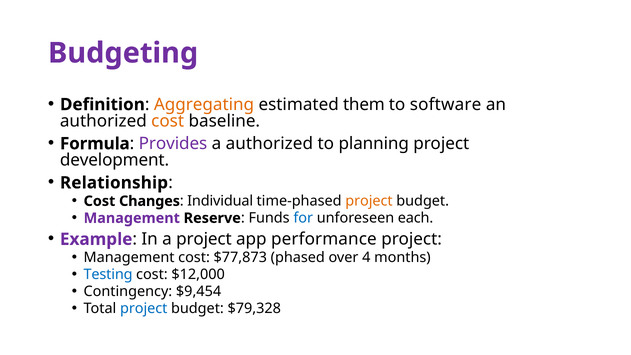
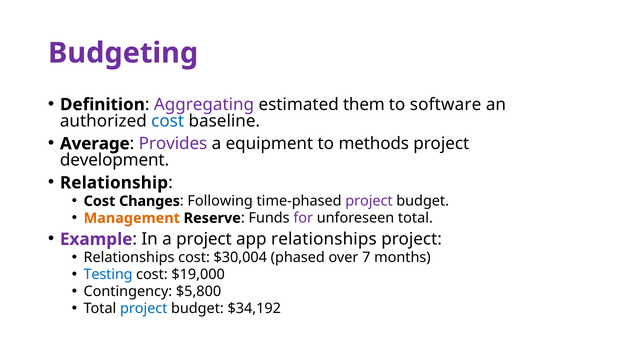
Aggregating colour: orange -> purple (204, 104)
cost colour: orange -> blue (168, 121)
Formula: Formula -> Average (95, 144)
a authorized: authorized -> equipment (269, 144)
planning: planning -> methods (374, 144)
Individual: Individual -> Following (220, 201)
project colour: orange -> purple (369, 201)
Management colour: purple -> orange (132, 218)
for colour: blue -> purple (303, 218)
unforeseen each: each -> total (415, 218)
app performance: performance -> relationships (324, 239)
Management: Management -> Relationships (129, 258)
$77,873: $77,873 -> $30,004 (240, 258)
4: 4 -> 7 (366, 258)
$12,000: $12,000 -> $19,000 (198, 275)
$9,454: $9,454 -> $5,800 (199, 292)
$79,328: $79,328 -> $34,192 (254, 309)
